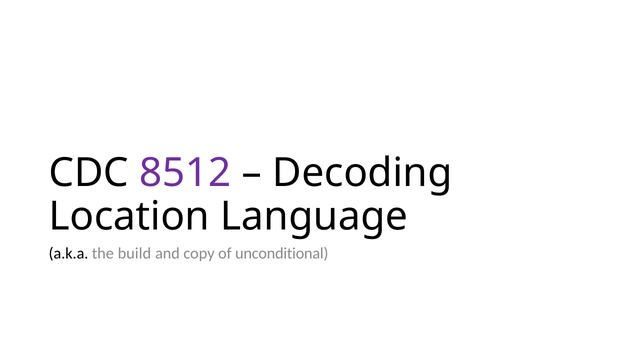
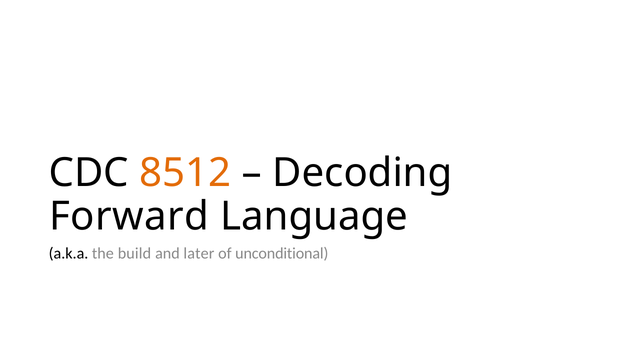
8512 colour: purple -> orange (185, 173)
Location: Location -> Forward (129, 216)
copy: copy -> later (199, 253)
